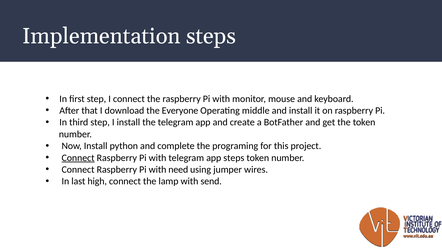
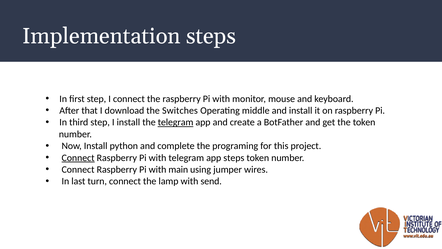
Everyone: Everyone -> Switches (180, 110)
telegram underline: none -> present (176, 122)
need: need -> main (178, 169)
high: high -> turn (97, 181)
